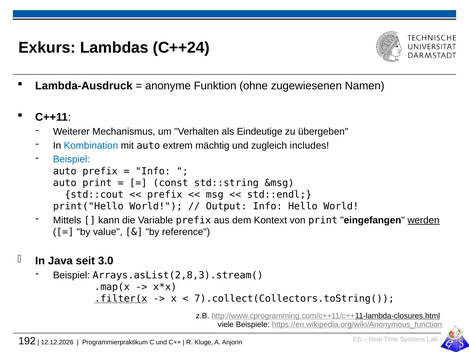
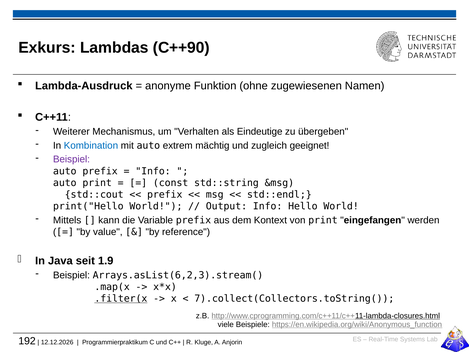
C++24: C++24 -> C++90 (181, 48)
includes: includes -> geeignet (309, 145)
Beispiel colour: blue -> purple (71, 159)
werden underline: present -> none (424, 220)
3.0: 3.0 -> 1.9 (106, 260)
Arrays.asList(2,8,3).stream(: Arrays.asList(2,8,3).stream( -> Arrays.asList(6,2,3).stream( (178, 275)
